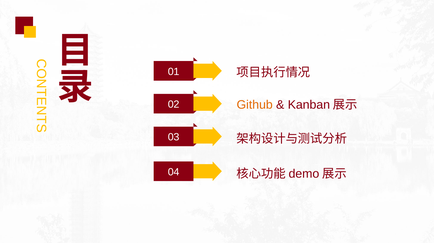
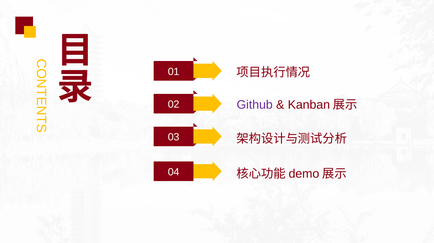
Github colour: orange -> purple (255, 105)
